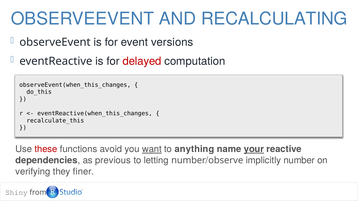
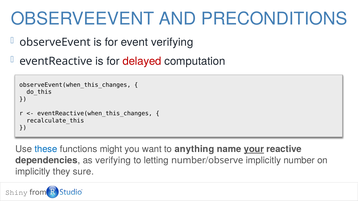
RECALCULATING: RECALCULATING -> PRECONDITIONS (274, 19)
event versions: versions -> verifying (172, 42)
these colour: red -> blue (46, 149)
avoid: avoid -> might (111, 149)
want underline: present -> none (152, 149)
as previous: previous -> verifying (113, 161)
verifying: verifying -> implicitly (33, 172)
finer: finer -> sure (83, 172)
